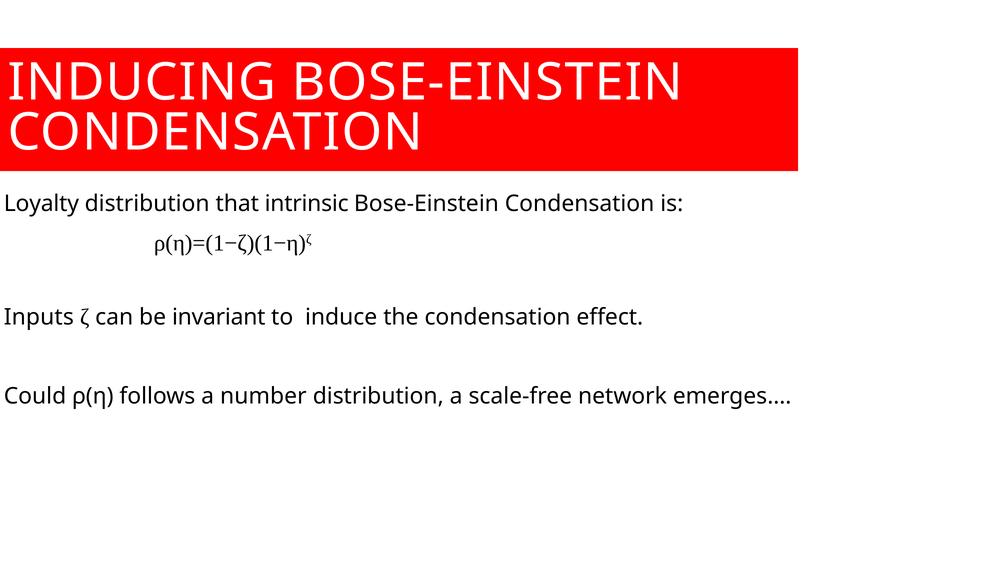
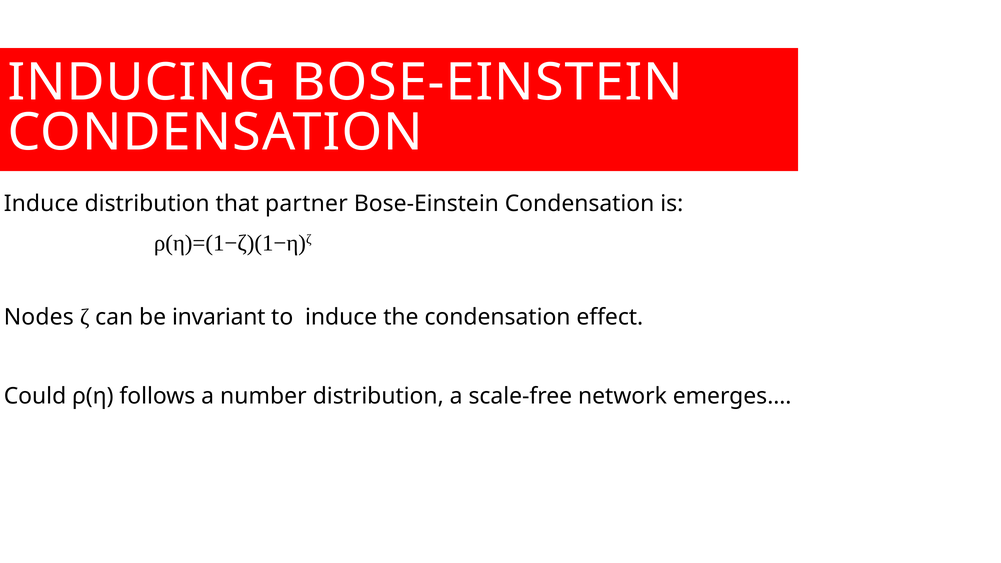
Loyalty: Loyalty -> Induce (41, 204)
intrinsic: intrinsic -> partner (306, 204)
Inputs: Inputs -> Nodes (39, 317)
